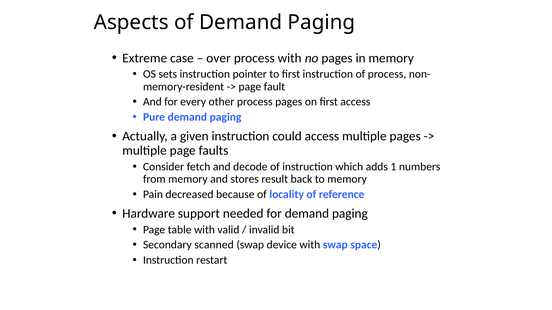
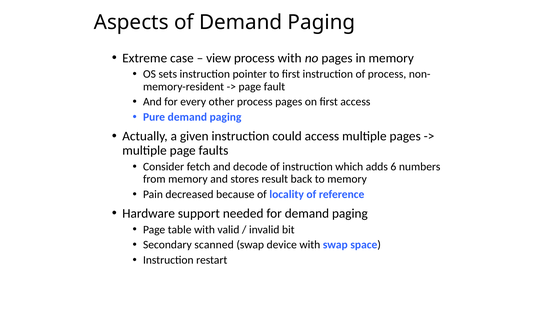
over: over -> view (219, 58)
1: 1 -> 6 (393, 167)
